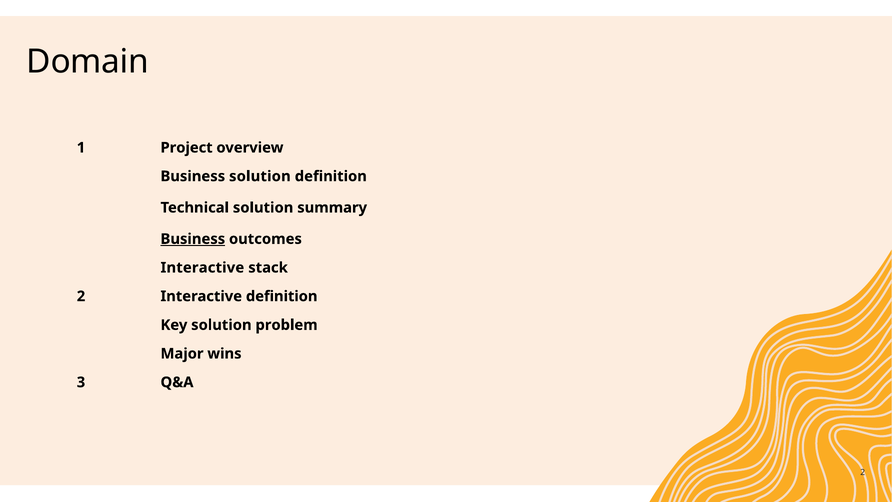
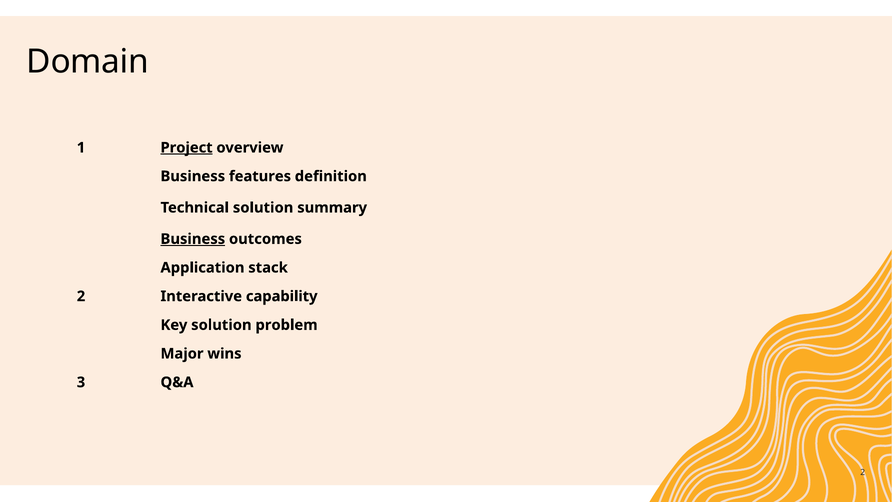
Project underline: none -> present (187, 148)
Business solution: solution -> features (260, 176)
Interactive: Interactive -> Application (202, 268)
Interactive definition: definition -> capability (282, 296)
